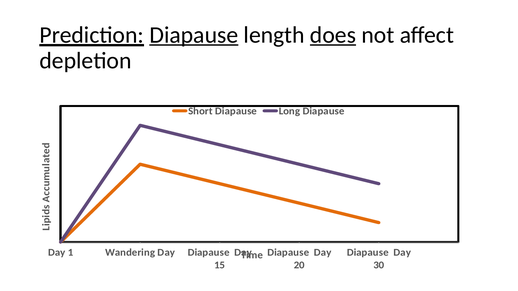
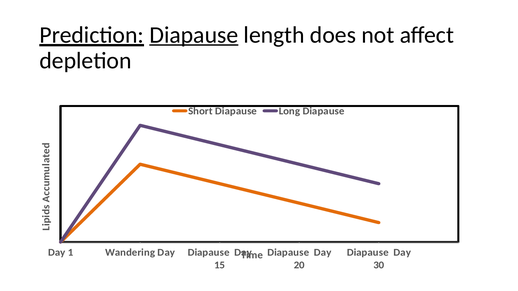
does underline: present -> none (333, 35)
